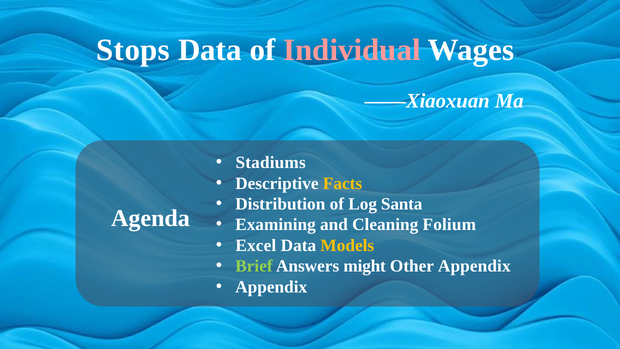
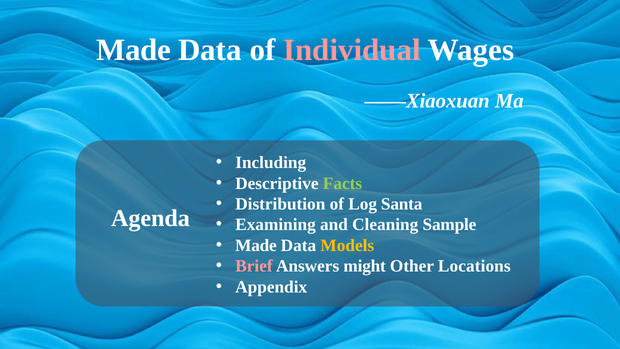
Stops: Stops -> Made (134, 50)
Stadiums: Stadiums -> Including (271, 163)
Facts colour: yellow -> light green (342, 183)
Folium: Folium -> Sample (449, 225)
Excel: Excel -> Made (256, 245)
Brief colour: light green -> pink (254, 266)
Other Appendix: Appendix -> Locations (474, 266)
